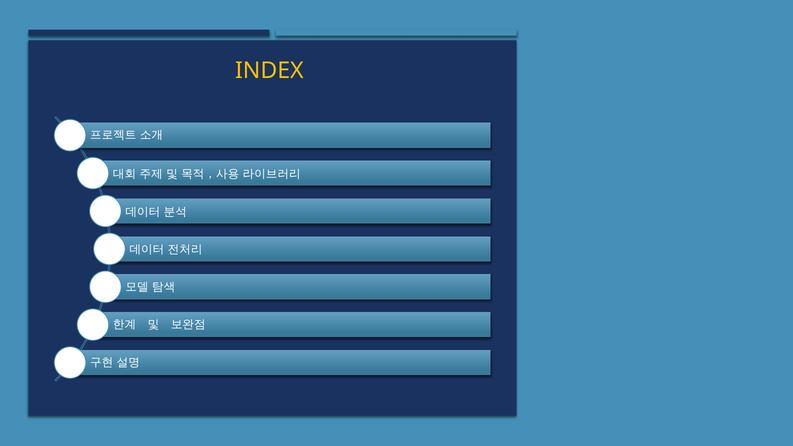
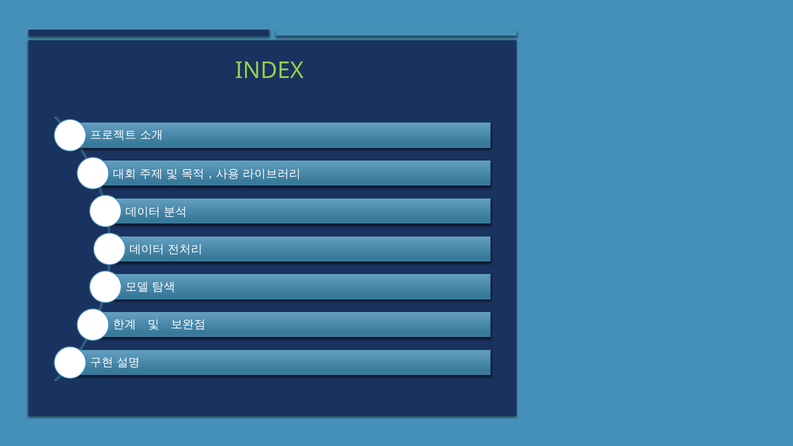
INDEX colour: yellow -> light green (269, 71)
